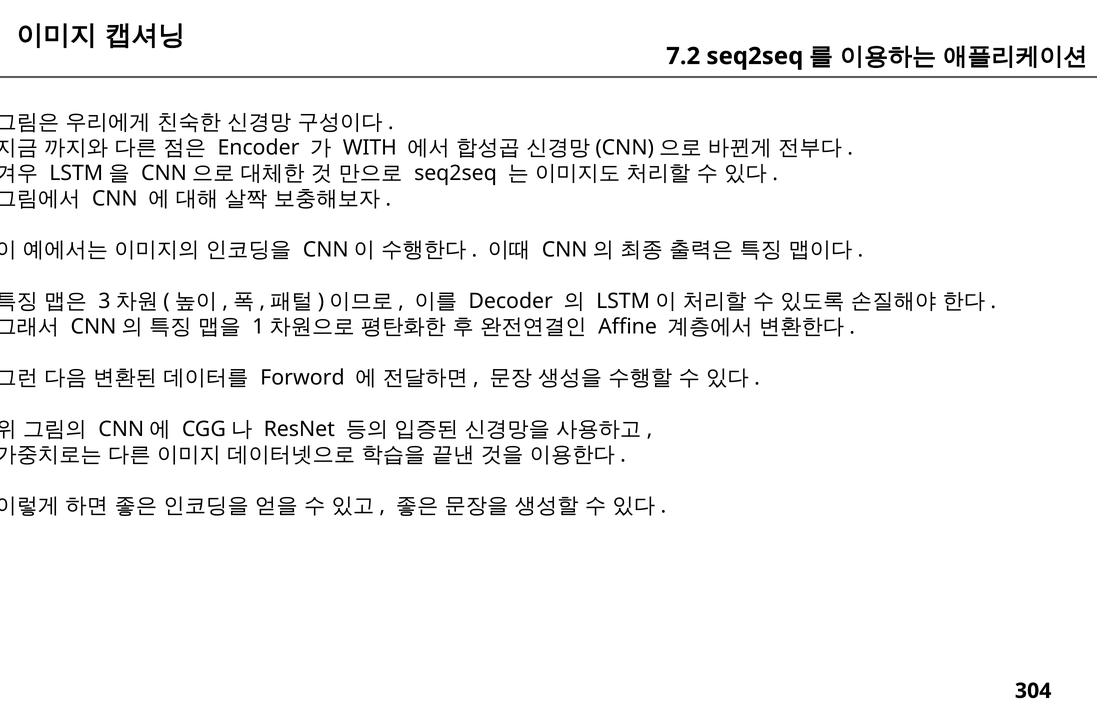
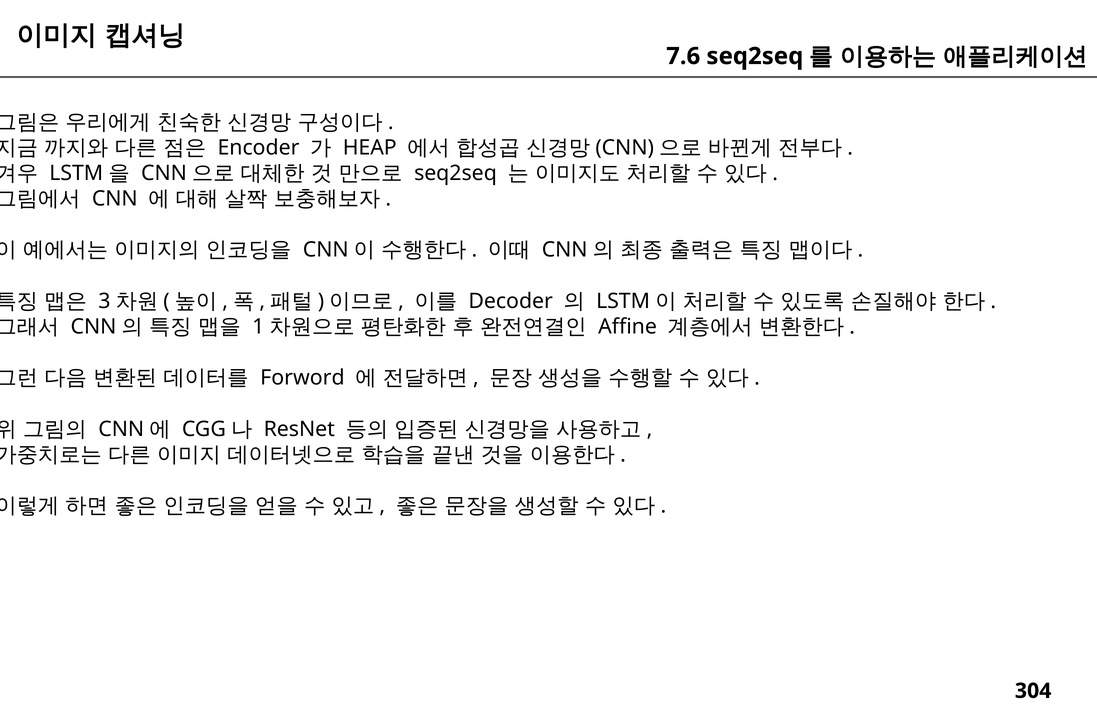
7.2: 7.2 -> 7.6 (683, 56)
WITH: WITH -> HEAP (370, 148)
